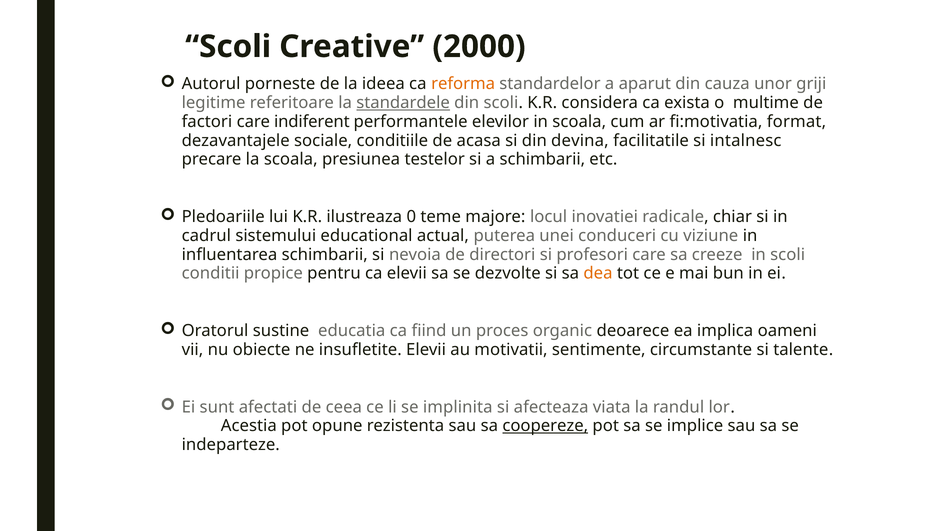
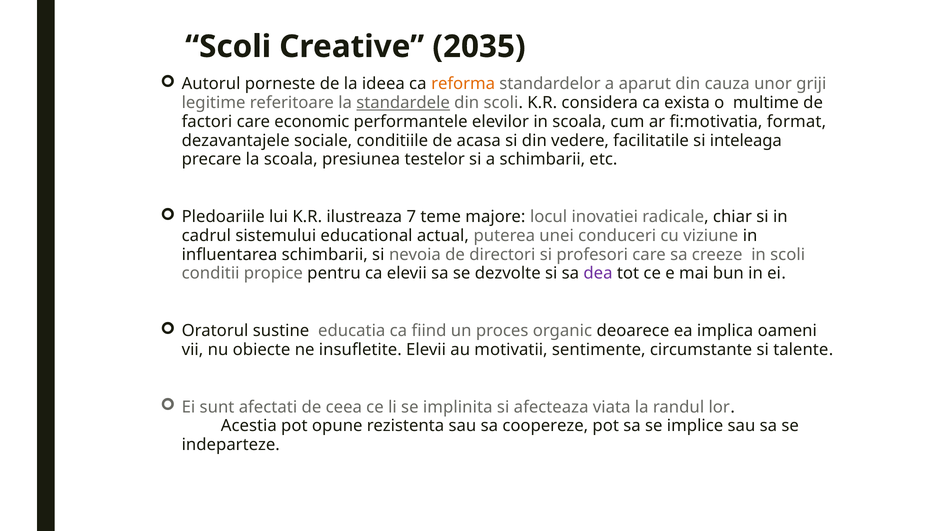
2000: 2000 -> 2035 (479, 47)
indiferent: indiferent -> economic (312, 122)
devina: devina -> vedere (580, 141)
intalnesc: intalnesc -> inteleaga (746, 141)
0: 0 -> 7 (411, 217)
dea colour: orange -> purple (598, 273)
coopereze underline: present -> none (545, 426)
